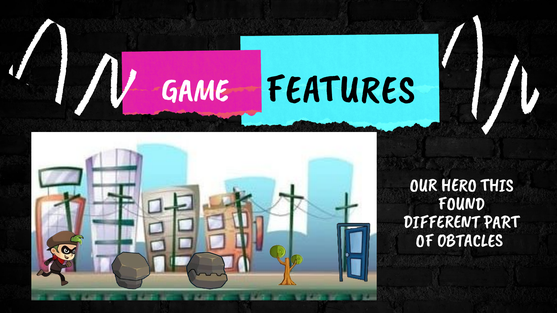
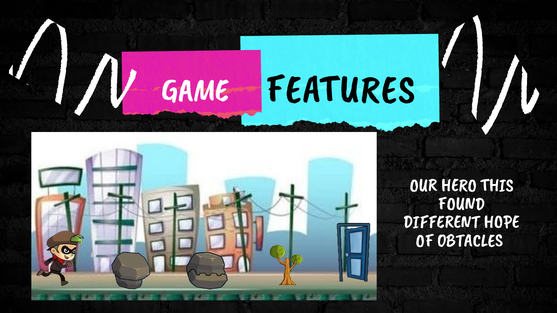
PART: PART -> HOPE (502, 222)
